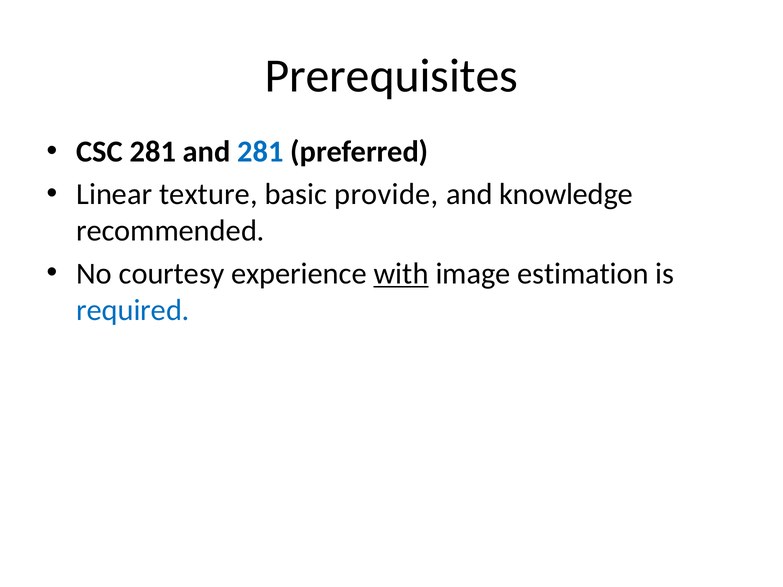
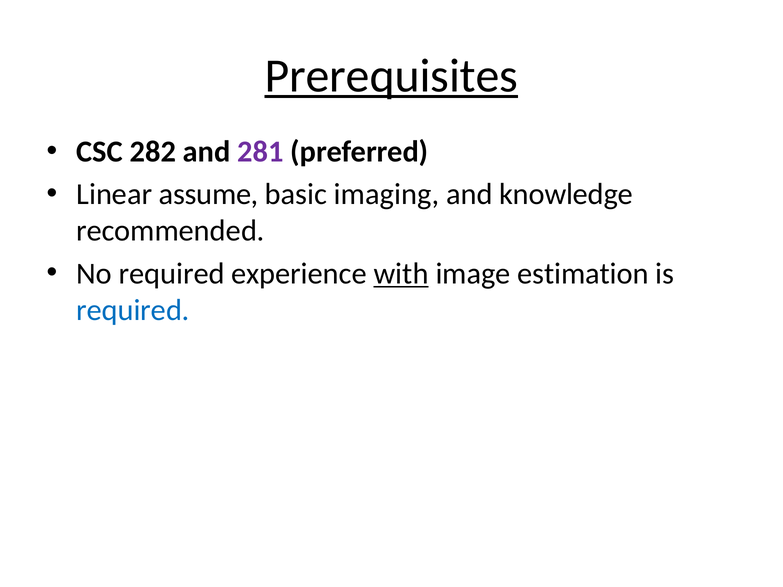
Prerequisites underline: none -> present (391, 76)
CSC 281: 281 -> 282 (153, 152)
281 colour: blue -> purple (260, 152)
texture: texture -> assume (209, 194)
provide: provide -> imaging (387, 194)
No courtesy: courtesy -> required (172, 274)
